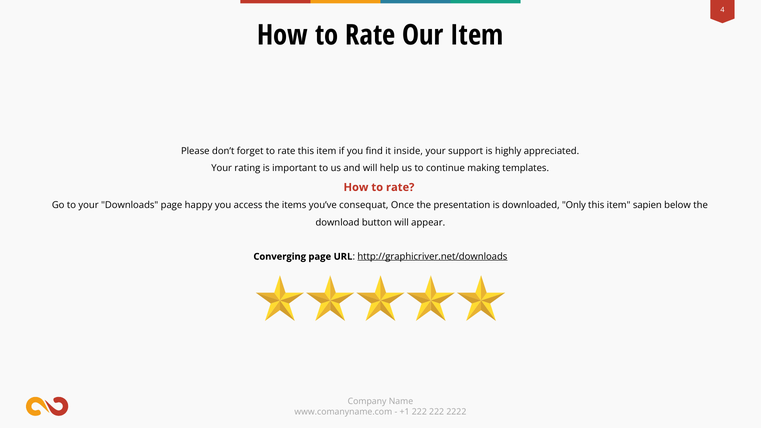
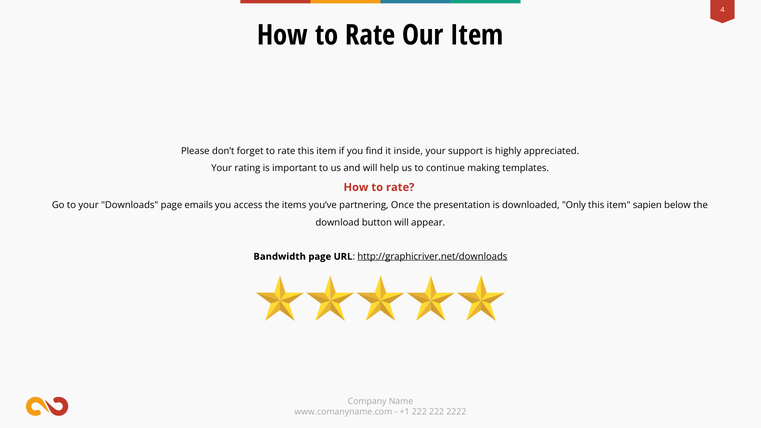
happy: happy -> emails (199, 205)
consequat: consequat -> partnering (364, 205)
Converging: Converging -> Bandwidth (280, 257)
